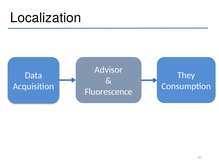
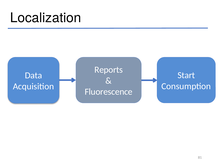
Advisor: Advisor -> Reports (109, 69)
They: They -> Start (186, 75)
